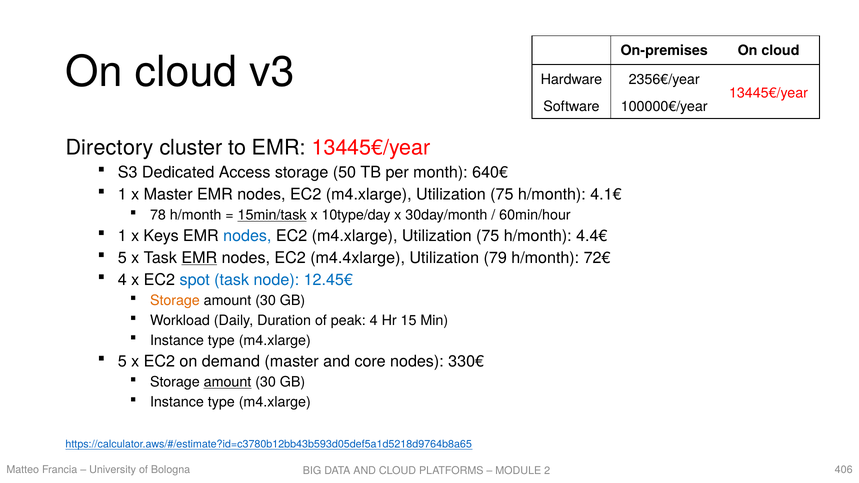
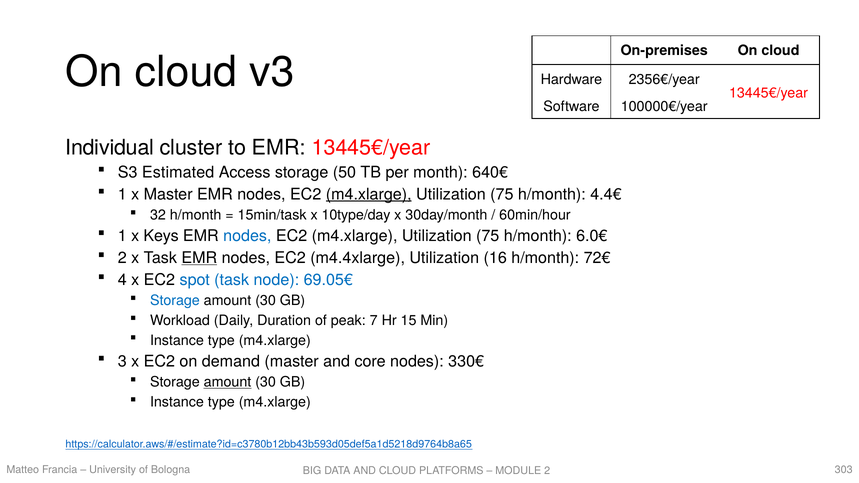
Directory: Directory -> Individual (110, 148)
Dedicated: Dedicated -> Estimated (178, 172)
m4.xlarge underline: none -> present (369, 194)
4.1€: 4.1€ -> 4.4€ (606, 194)
78: 78 -> 32 (158, 215)
15min/task underline: present -> none (272, 215)
4.4€: 4.4€ -> 6.0€ (592, 236)
5: 5 -> 2 (122, 258)
79: 79 -> 16 (495, 258)
12.45€: 12.45€ -> 69.05€ (328, 280)
Storage colour: orange -> blue (175, 301)
peak 4: 4 -> 7 (374, 321)
5: 5 -> 3 (122, 361)
406: 406 -> 303 (844, 470)
